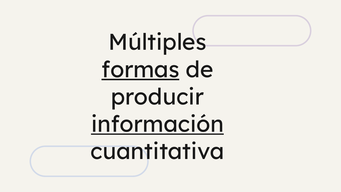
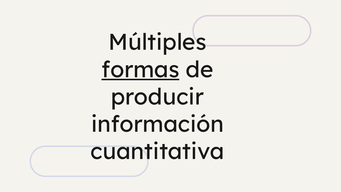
información underline: present -> none (157, 124)
